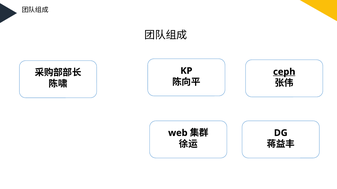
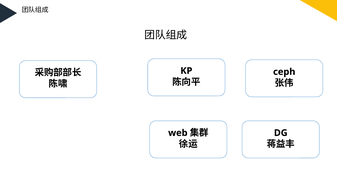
ceph underline: present -> none (284, 72)
